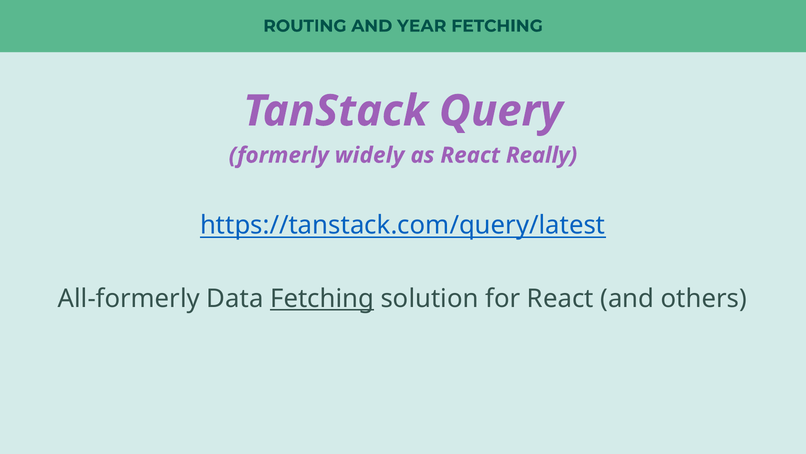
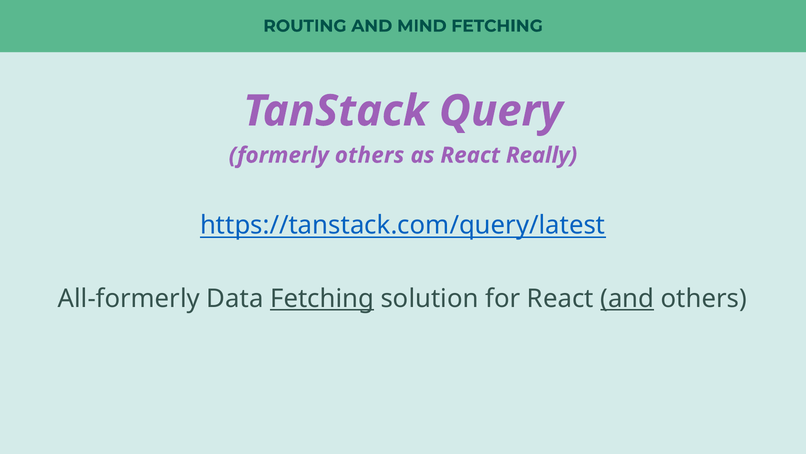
YEAR: YEAR -> MIND (422, 26)
formerly widely: widely -> others (370, 155)
and underline: none -> present (627, 298)
